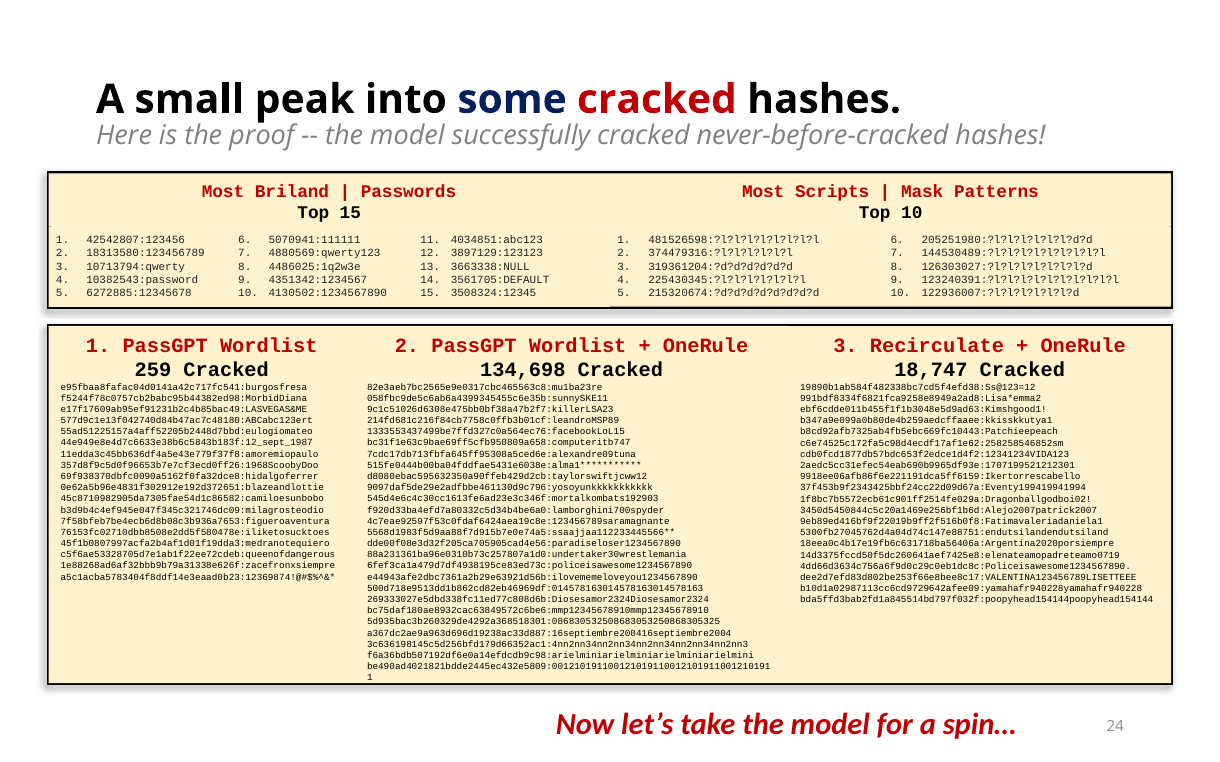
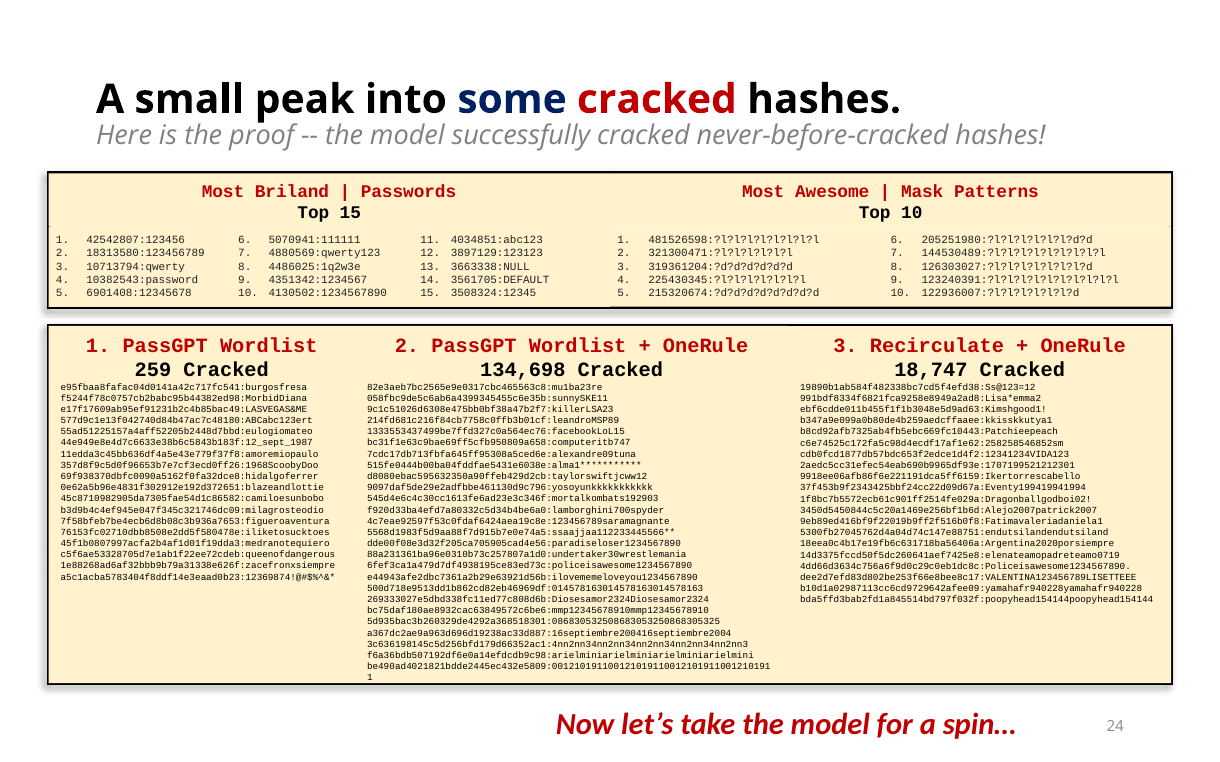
Scripts: Scripts -> Awesome (832, 191)
374479316:?l?l?l?l?l?l: 374479316:?l?l?l?l?l?l -> 321300471:?l?l?l?l?l?l (721, 253)
6272885:12345678: 6272885:12345678 -> 6901408:12345678 (139, 293)
